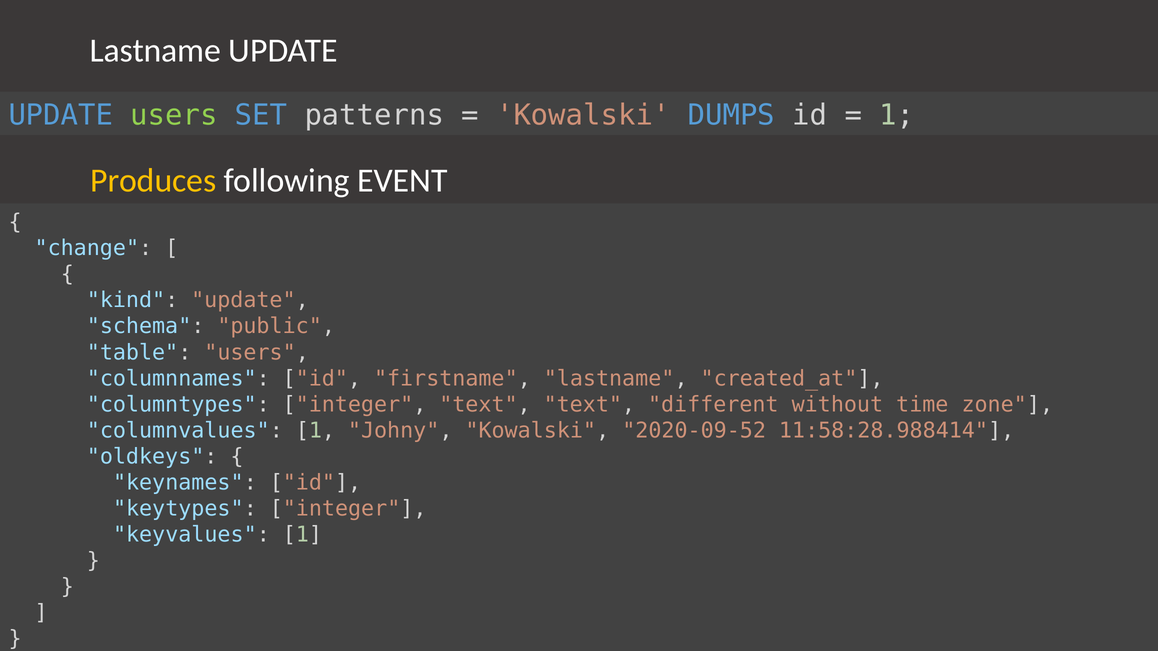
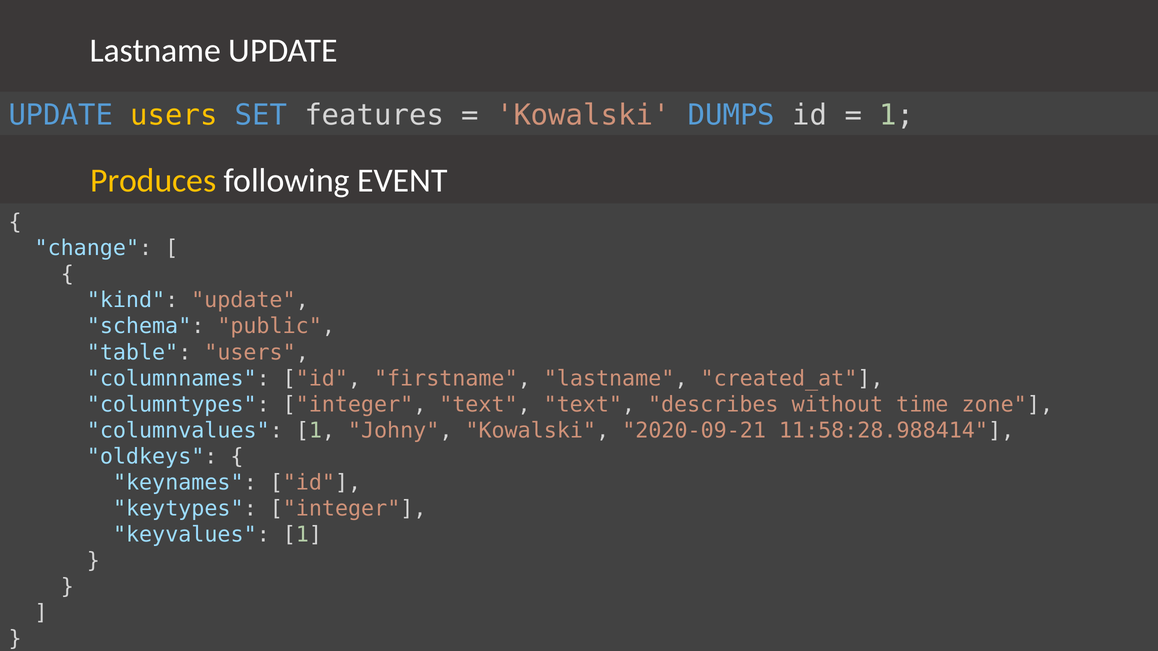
users colour: light green -> yellow (174, 115)
patterns: patterns -> features (374, 115)
different: different -> describes (713, 405)
2020-09-52: 2020-09-52 -> 2020-09-21 (694, 431)
